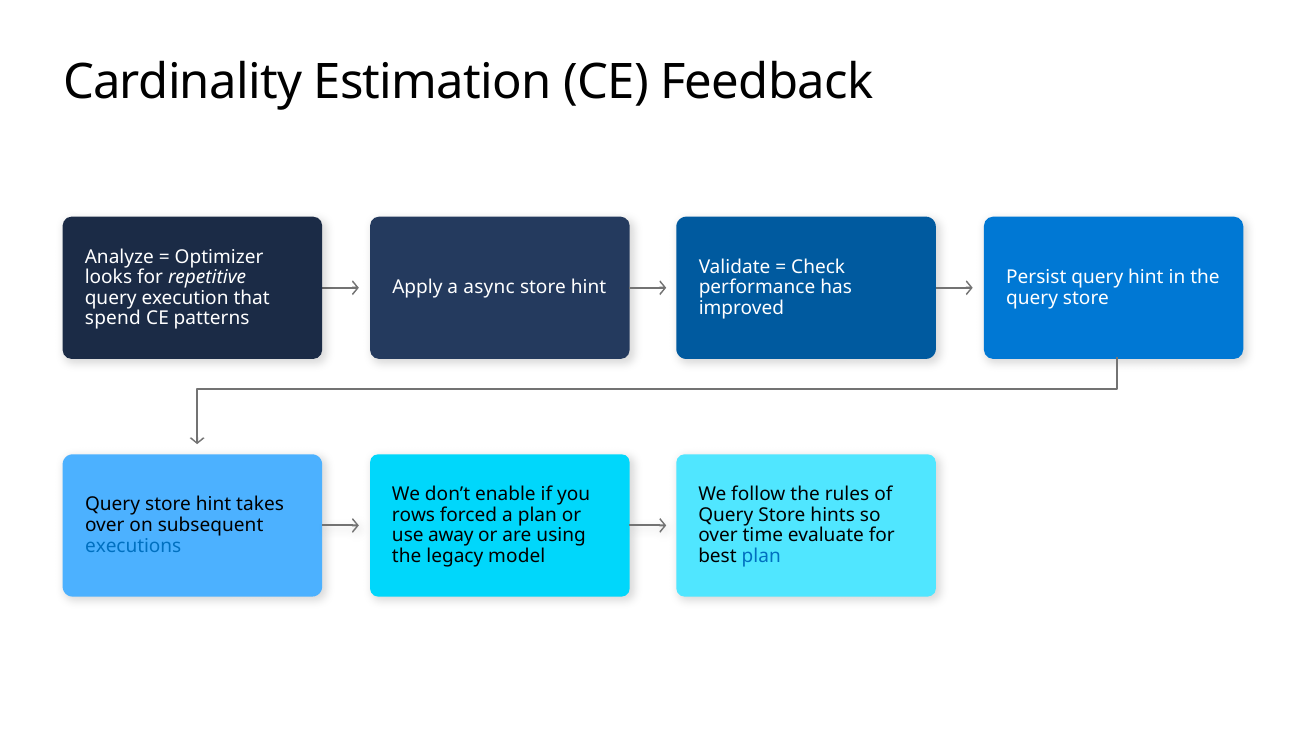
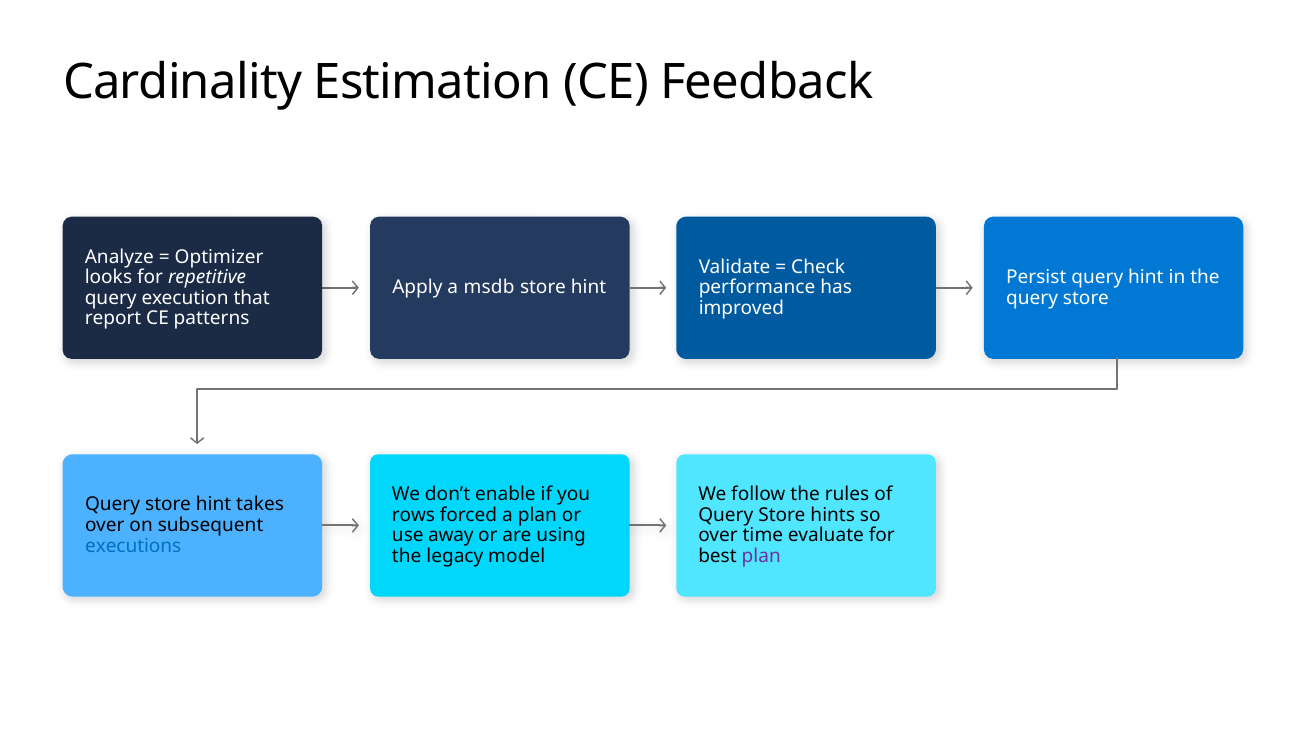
async: async -> msdb (489, 287)
spend: spend -> report (113, 318)
plan colour: blue -> purple (761, 556)
